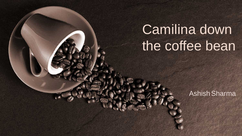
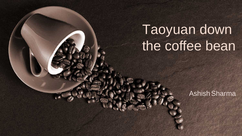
Camilina: Camilina -> Taoyuan (169, 30)
